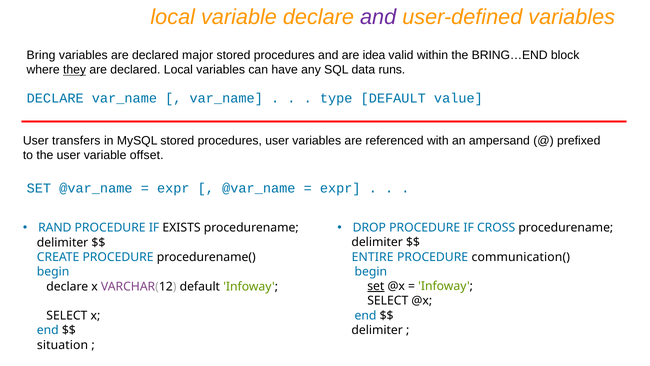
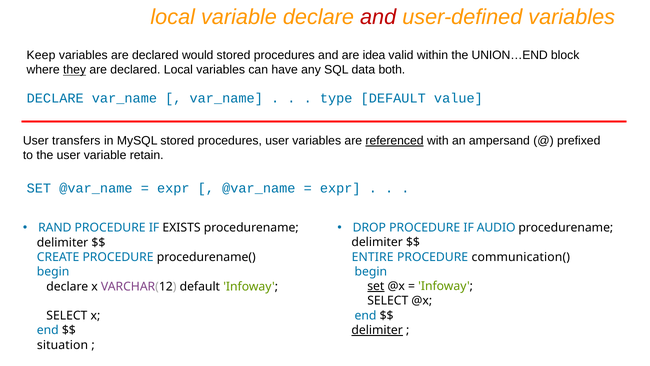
and colour: purple -> red (378, 17)
Bring: Bring -> Keep (41, 55)
major: major -> would (198, 55)
BRING…END: BRING…END -> UNION…END (510, 55)
runs: runs -> both (392, 70)
referenced underline: none -> present (395, 141)
offset: offset -> retain (147, 155)
CROSS: CROSS -> AUDIO (496, 227)
delimiter underline: none -> present (377, 330)
